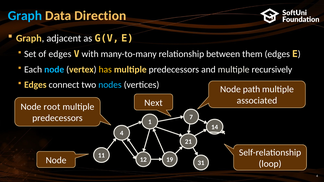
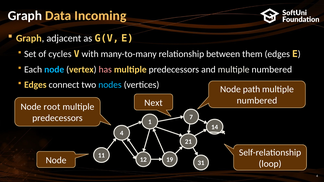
Graph colour: light blue -> white (25, 16)
Direction: Direction -> Incoming (100, 16)
of edges: edges -> cycles (60, 54)
has colour: yellow -> pink (105, 70)
and multiple recursively: recursively -> numbered (272, 70)
associated: associated -> numbered (257, 101)
